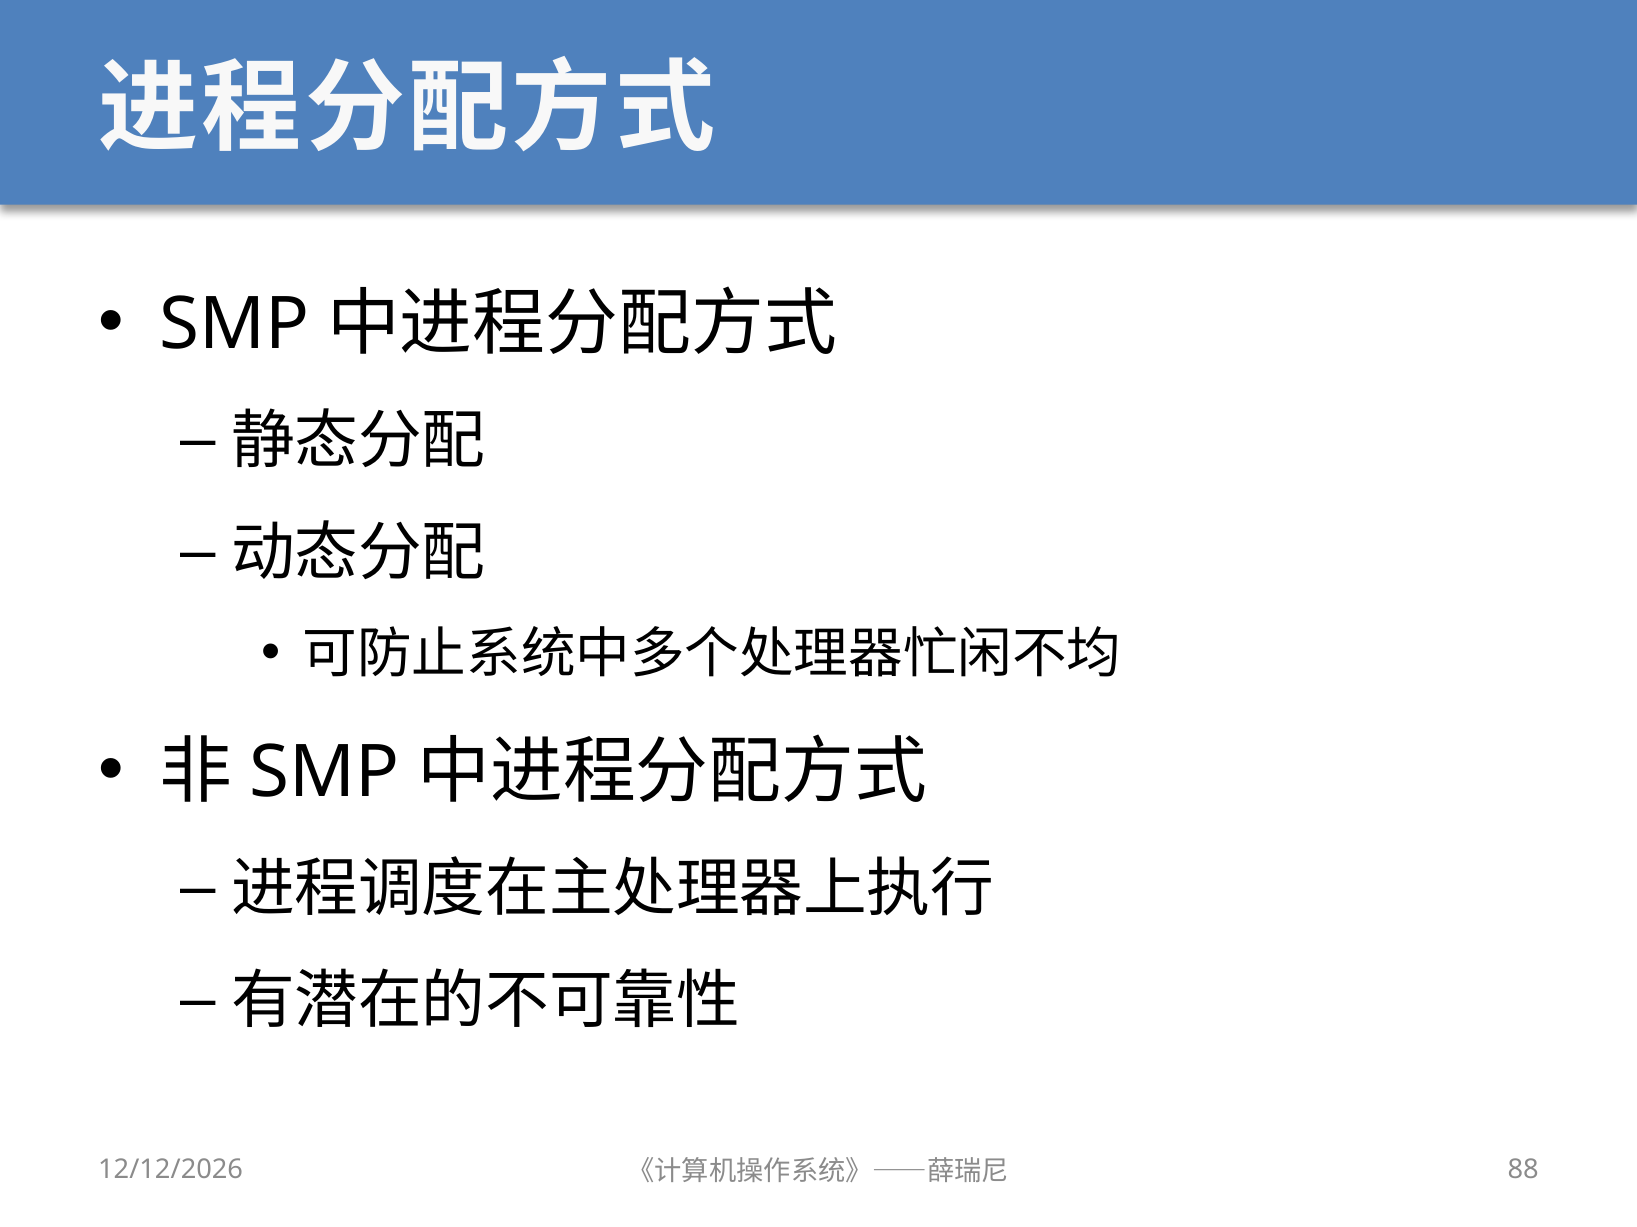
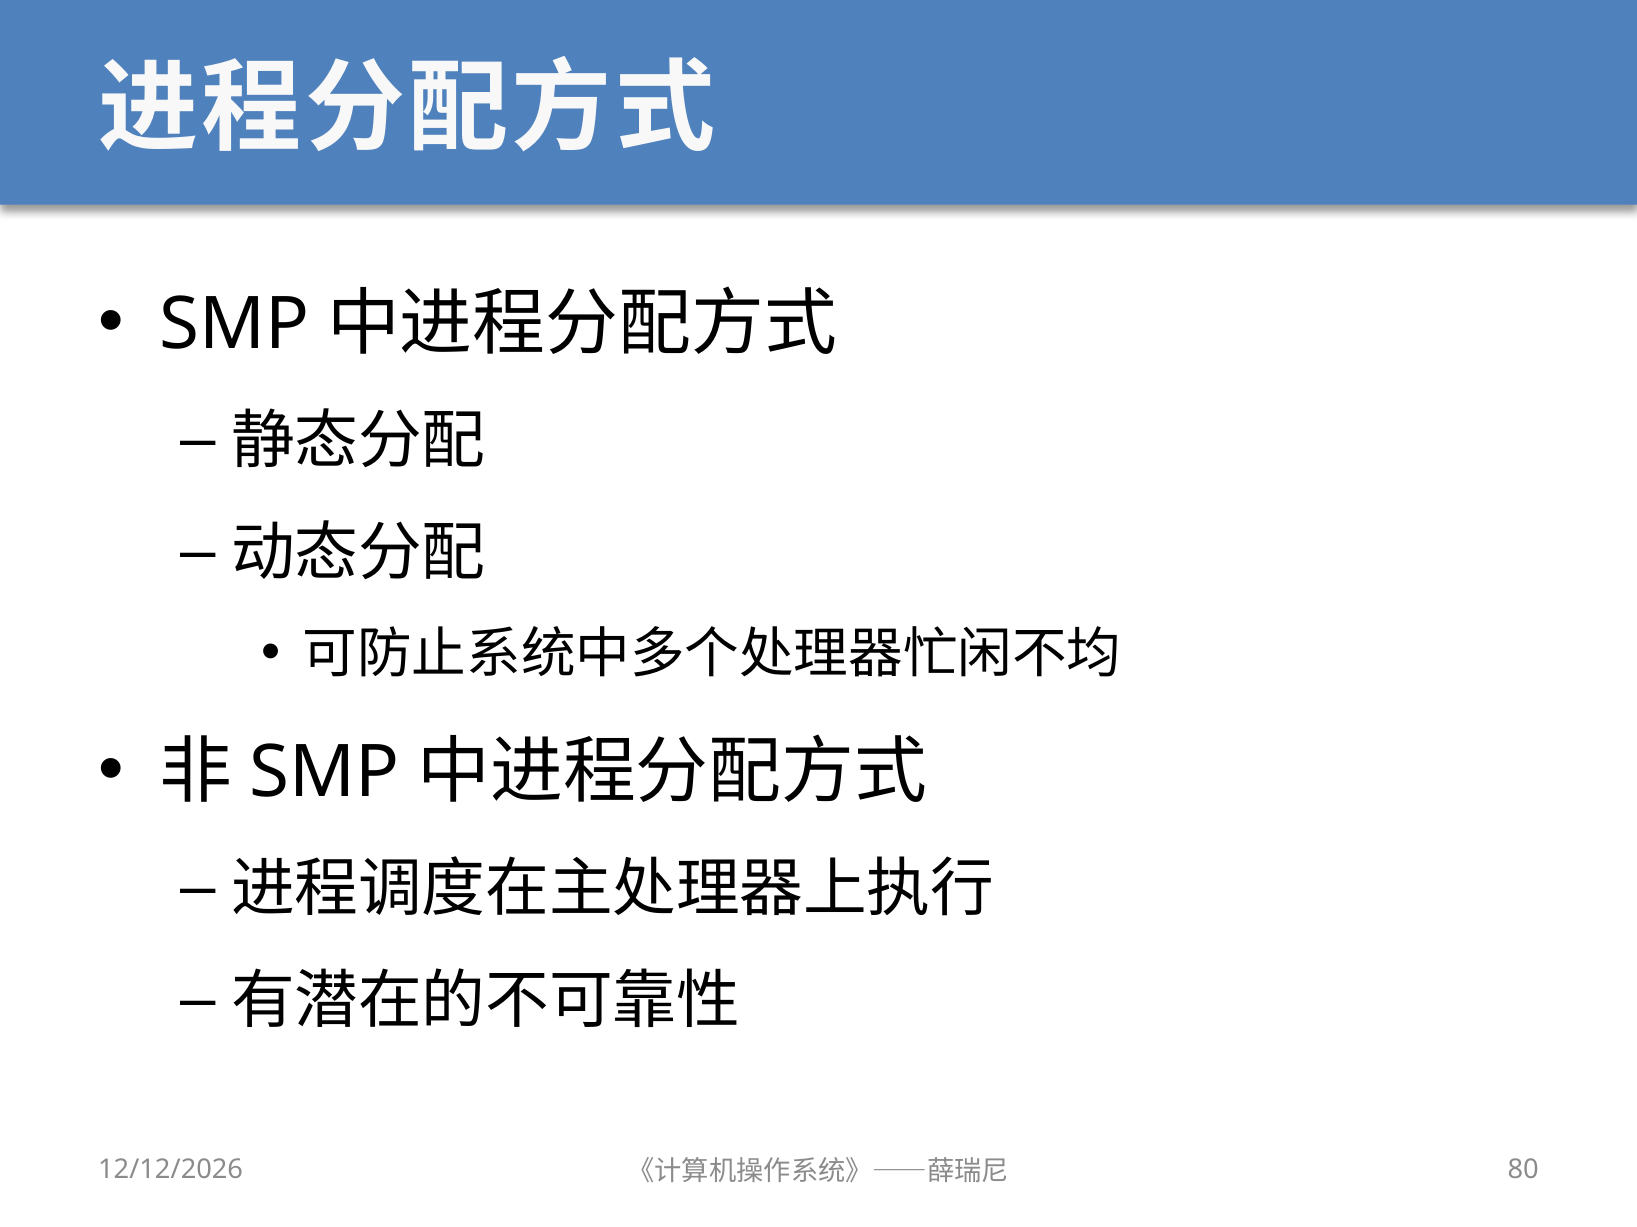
88: 88 -> 80 (1523, 1170)
